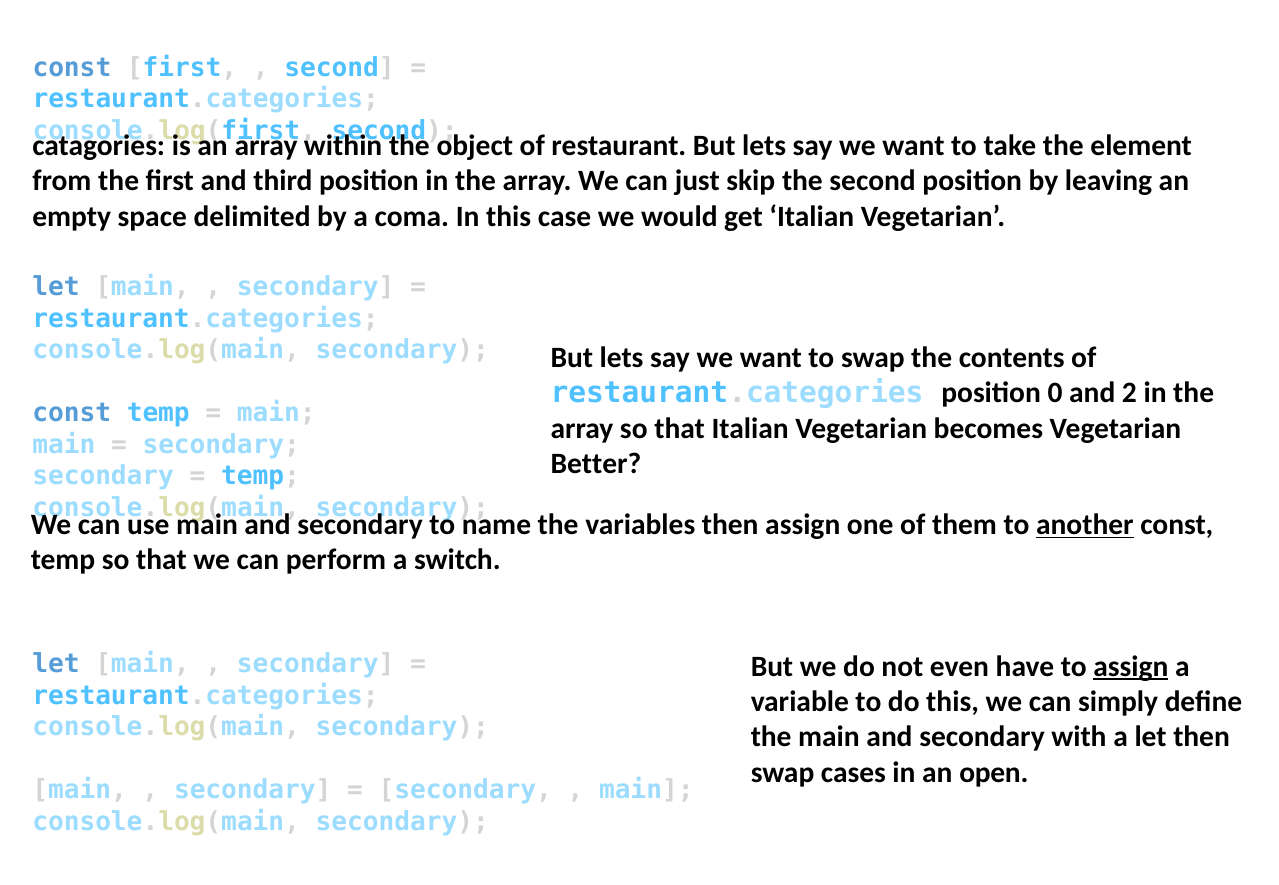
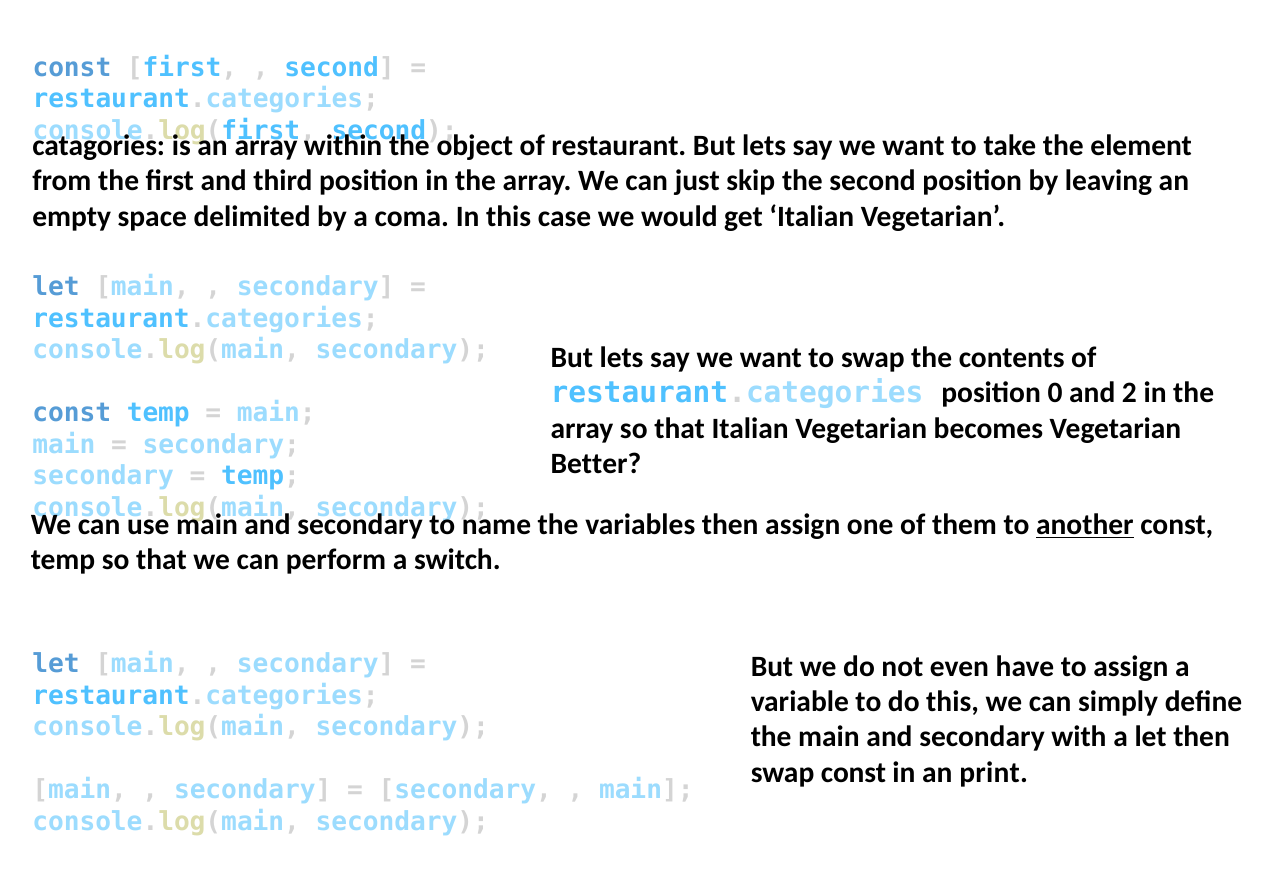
assign underline: present -> none (1131, 667)
swap cases: cases -> const (853, 773)
open: open -> print (994, 773)
